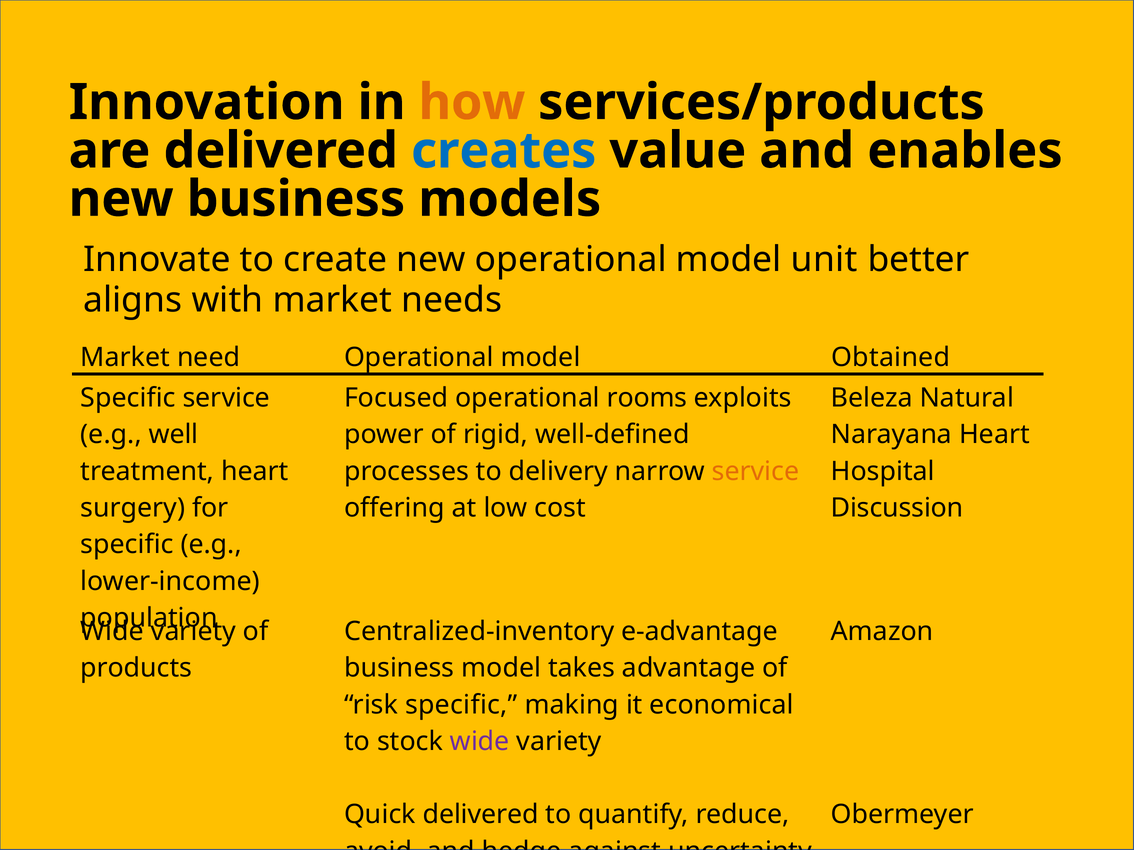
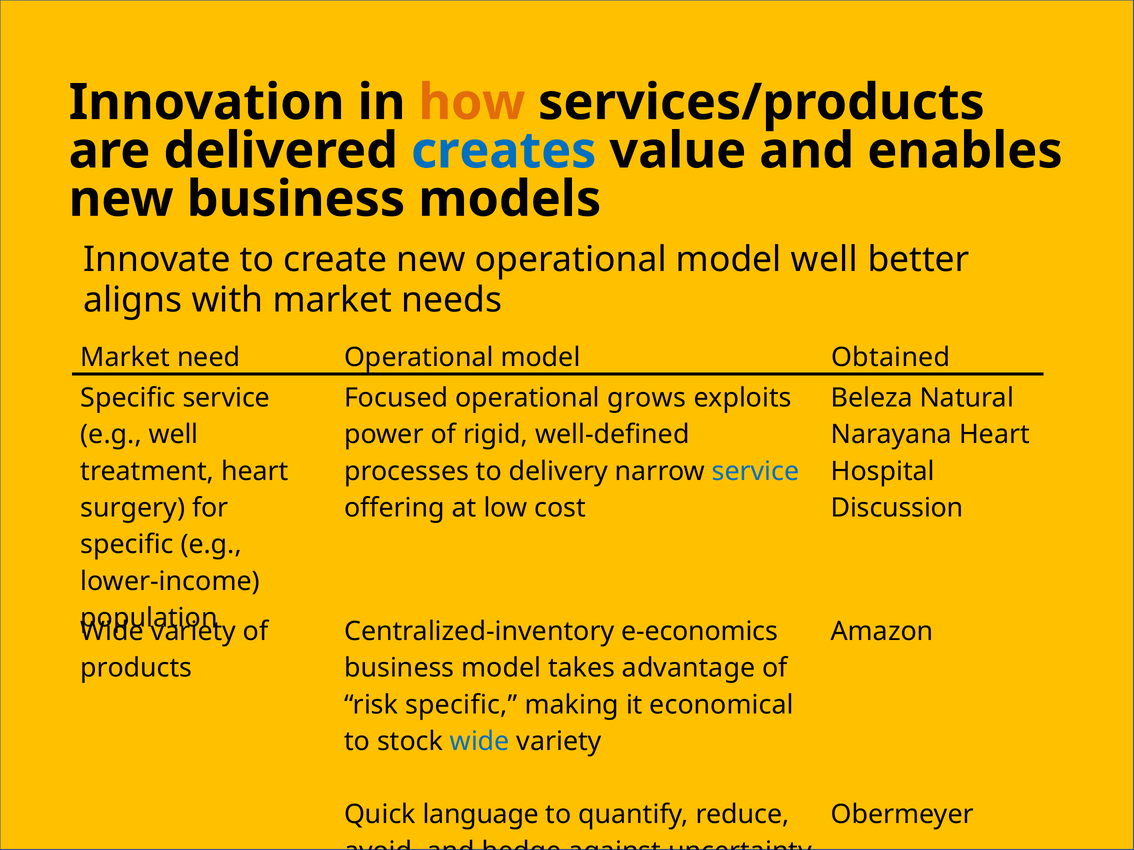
model unit: unit -> well (824, 260)
rooms: rooms -> grows (647, 398)
service colour: orange -> blue (756, 472)
e-advantage: e-advantage -> e-economics (700, 632)
wide colour: purple -> blue (480, 742)
Quick delivered: delivered -> language (481, 815)
